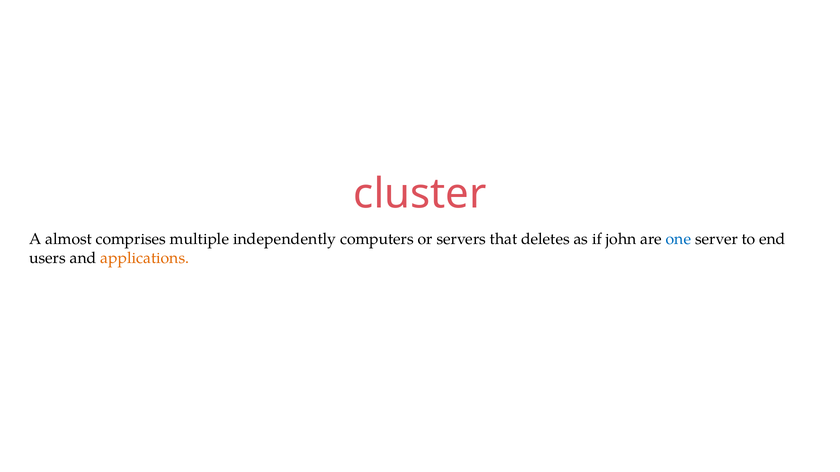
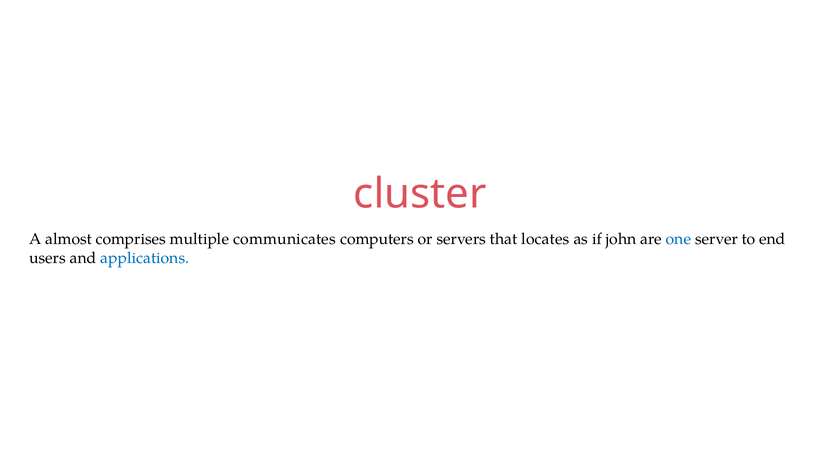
independently: independently -> communicates (285, 239)
deletes: deletes -> locates (545, 239)
applications colour: orange -> blue (145, 258)
